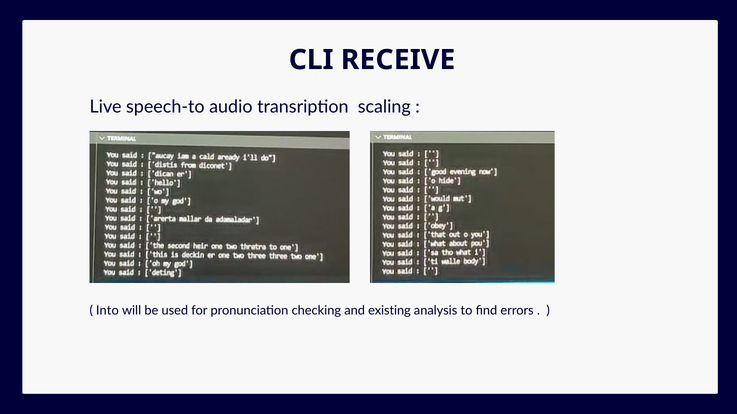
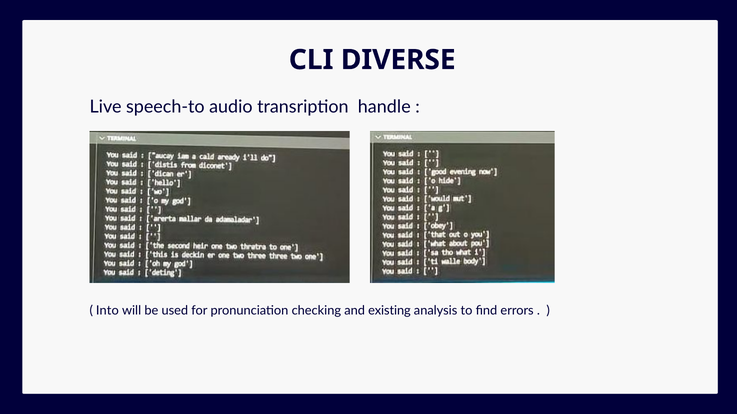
RECEIVE: RECEIVE -> DIVERSE (398, 60)
scaling: scaling -> handle (384, 107)
